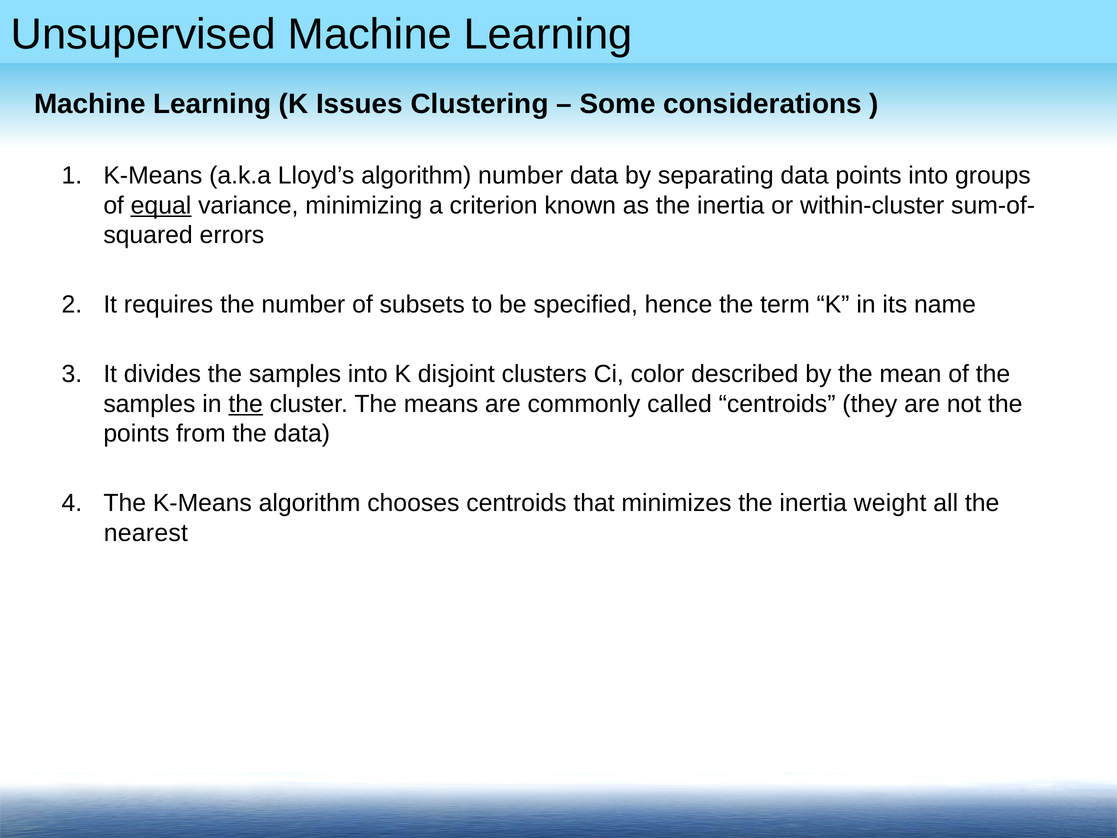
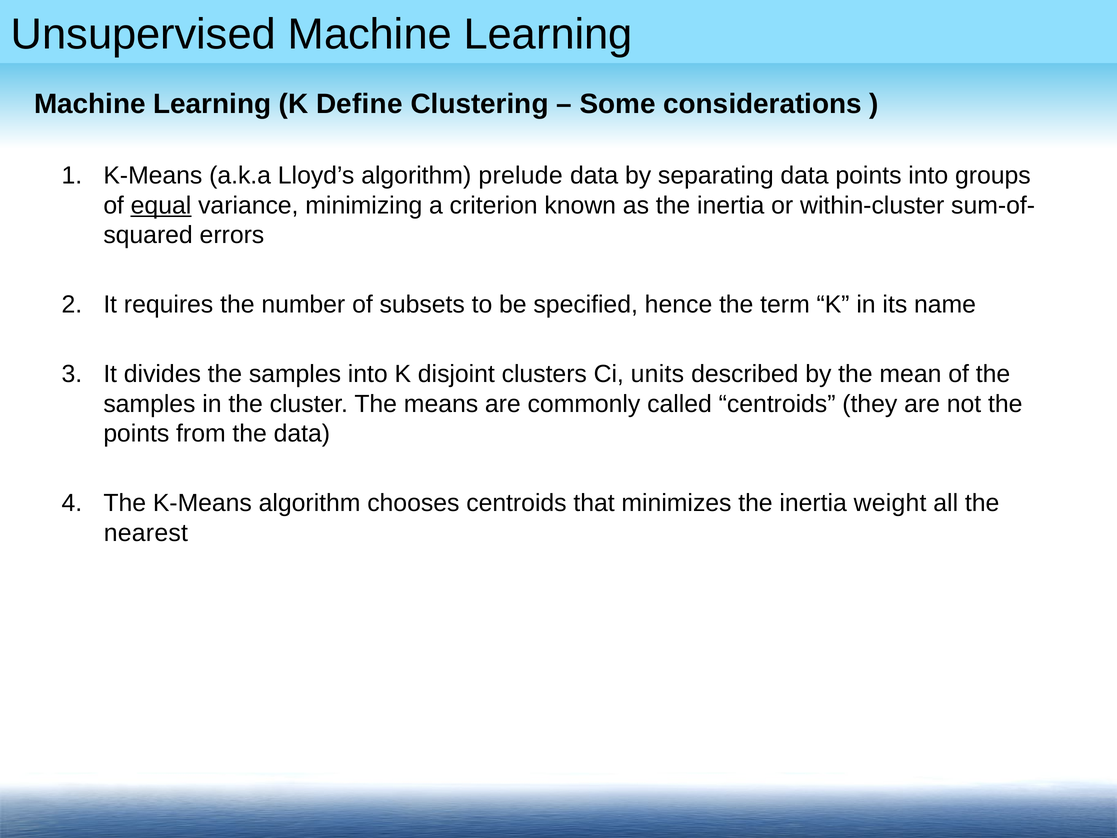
Issues: Issues -> Define (359, 104)
algorithm number: number -> prelude (521, 176)
color: color -> units (657, 374)
the underline: present -> none (246, 404)
